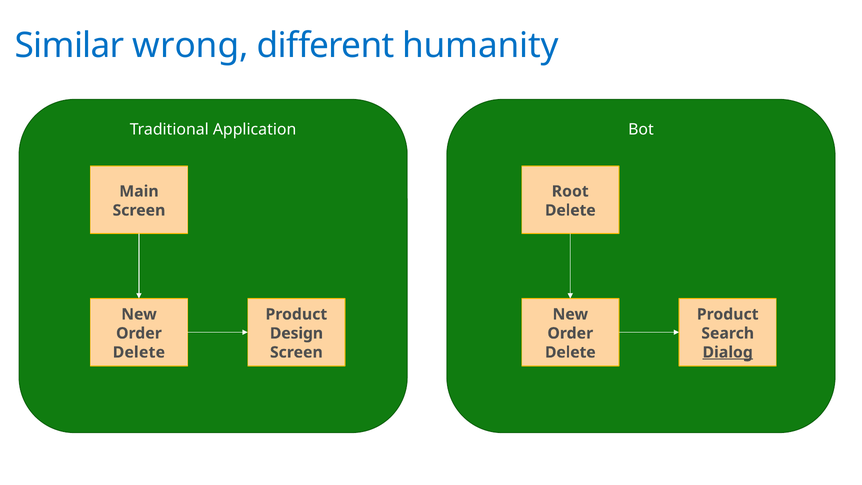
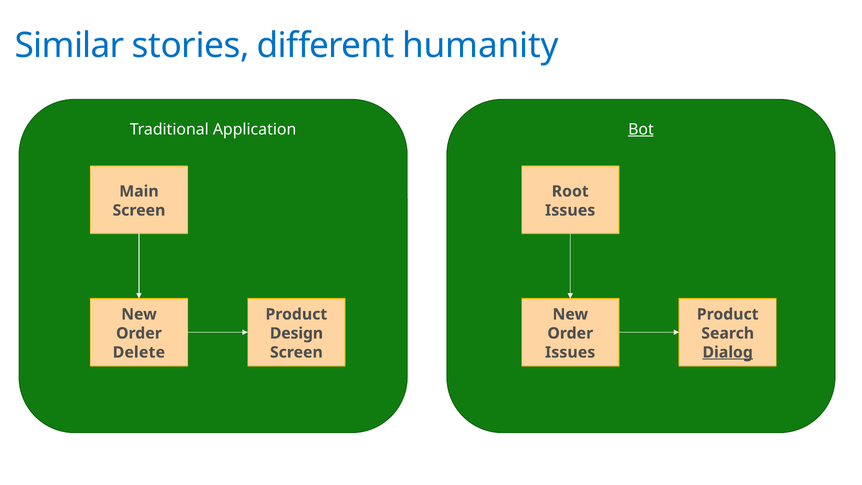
wrong: wrong -> stories (191, 46)
Bot underline: none -> present (641, 129)
Delete: Delete -> Issues (570, 210)
Delete: Delete -> Issues (570, 352)
